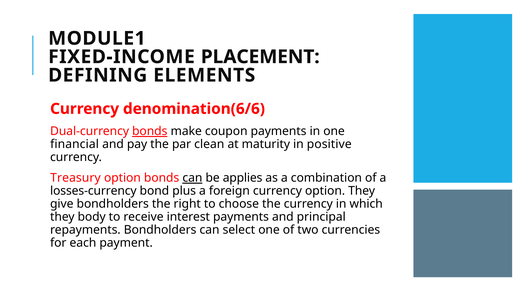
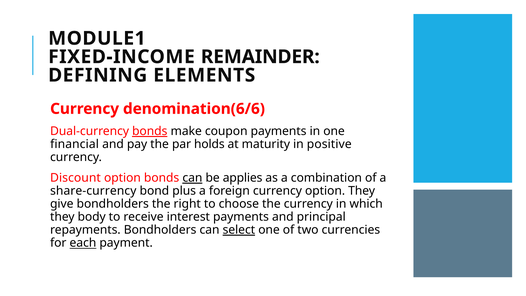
PLACEMENT: PLACEMENT -> REMAINDER (260, 57)
clean: clean -> holds (209, 144)
Treasury: Treasury -> Discount (75, 178)
losses-currency: losses-currency -> share-currency (93, 191)
select underline: none -> present (239, 230)
each underline: none -> present (83, 243)
